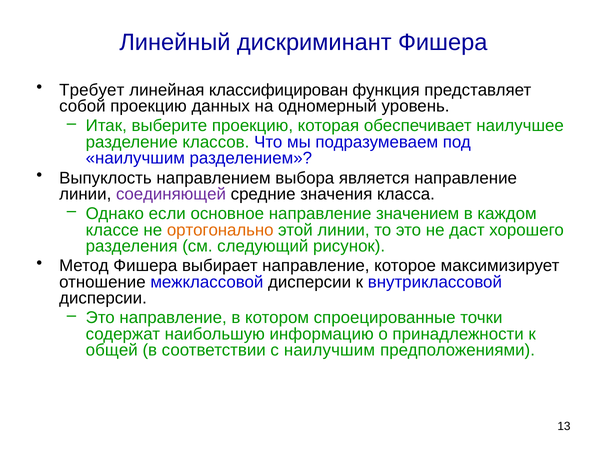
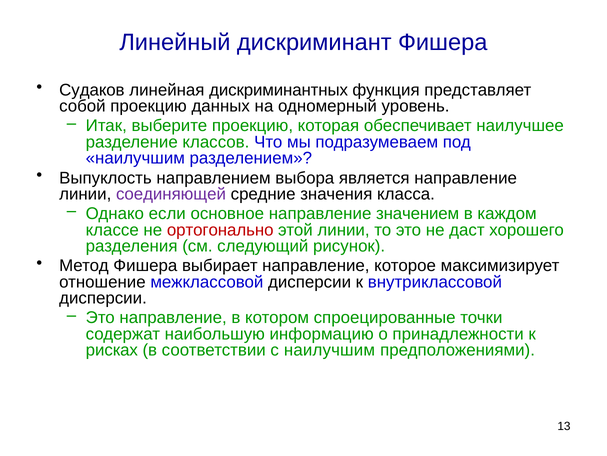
Требует: Требует -> Судаков (92, 90)
классифицирован: классифицирован -> дискриминантных (279, 90)
ортогонально colour: orange -> red (220, 230)
общей: общей -> рисках (112, 350)
